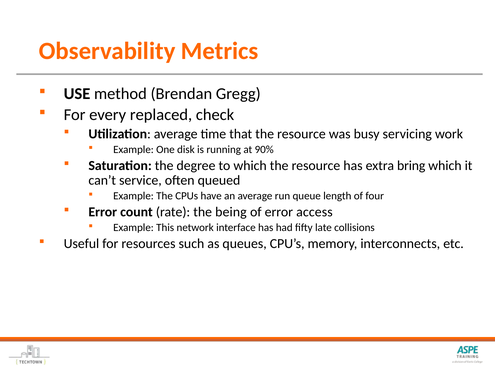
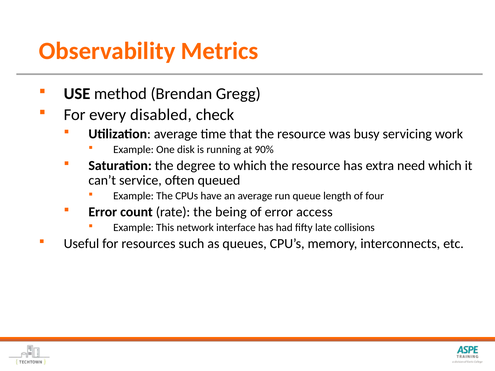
replaced: replaced -> disabled (161, 115)
bring: bring -> need (411, 166)
